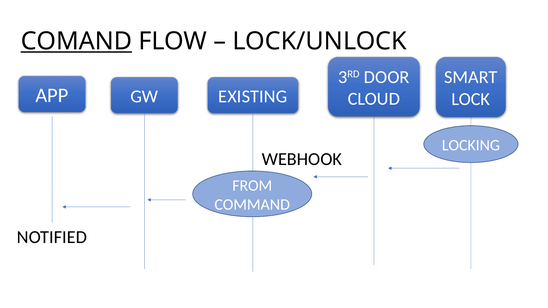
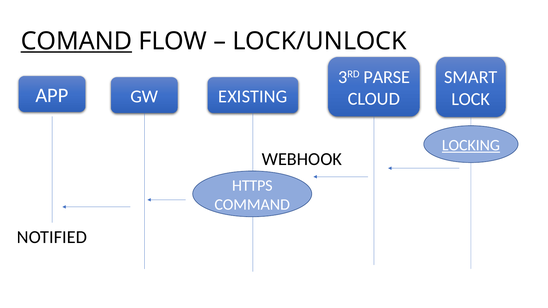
DOOR: DOOR -> PARSE (387, 77)
LOCKING underline: none -> present (471, 145)
FROM: FROM -> HTTPS (252, 186)
